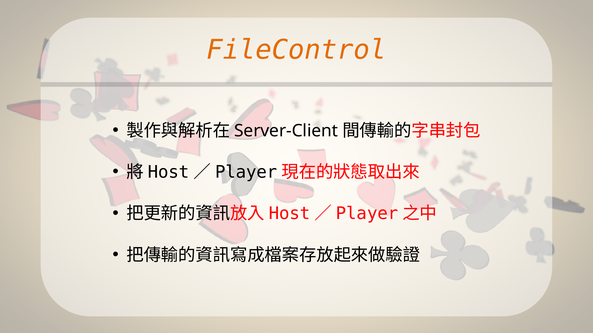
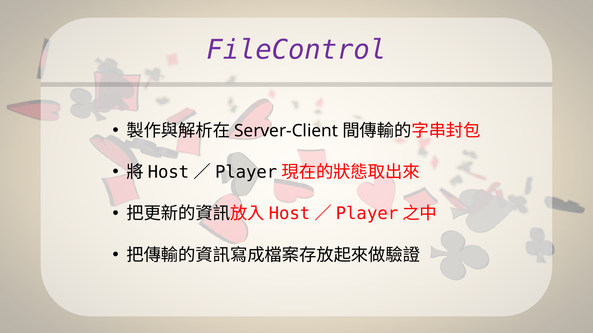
FileControl colour: orange -> purple (296, 50)
